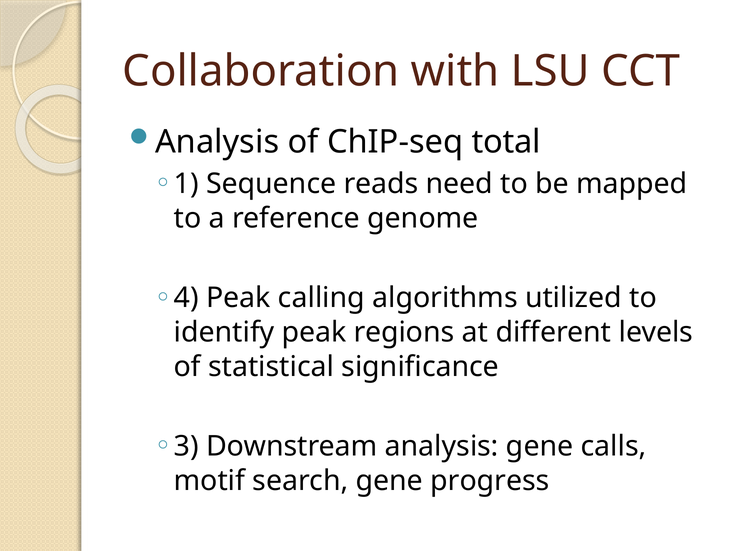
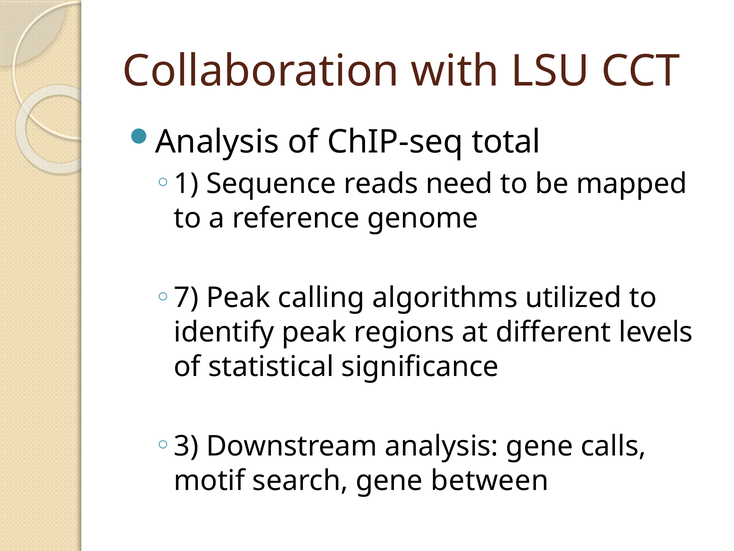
4: 4 -> 7 (186, 298)
progress: progress -> between (490, 480)
